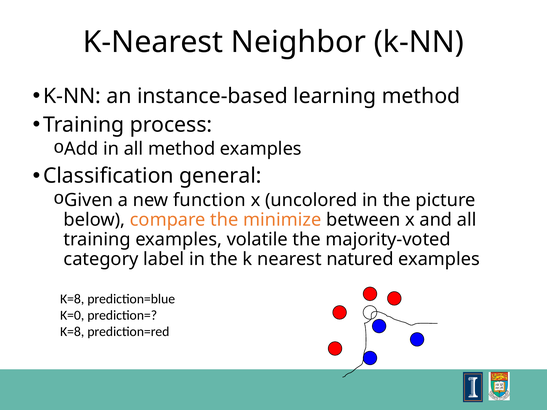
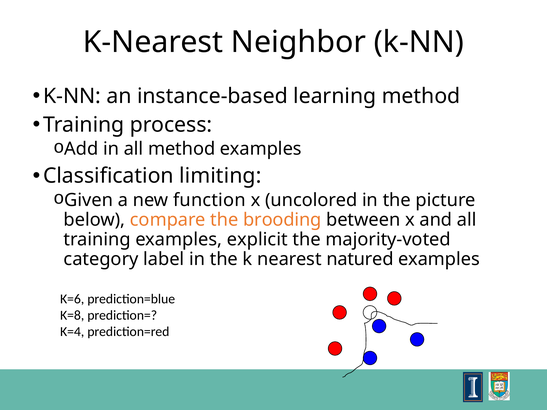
general: general -> limiting (220, 176)
minimize: minimize -> brooding (282, 220)
volatile: volatile -> explicit (257, 239)
K=8: K=8 -> K=6 (72, 299)
K=0: K=0 -> K=8 (72, 315)
K=8: K=8 -> K=4 (72, 332)
